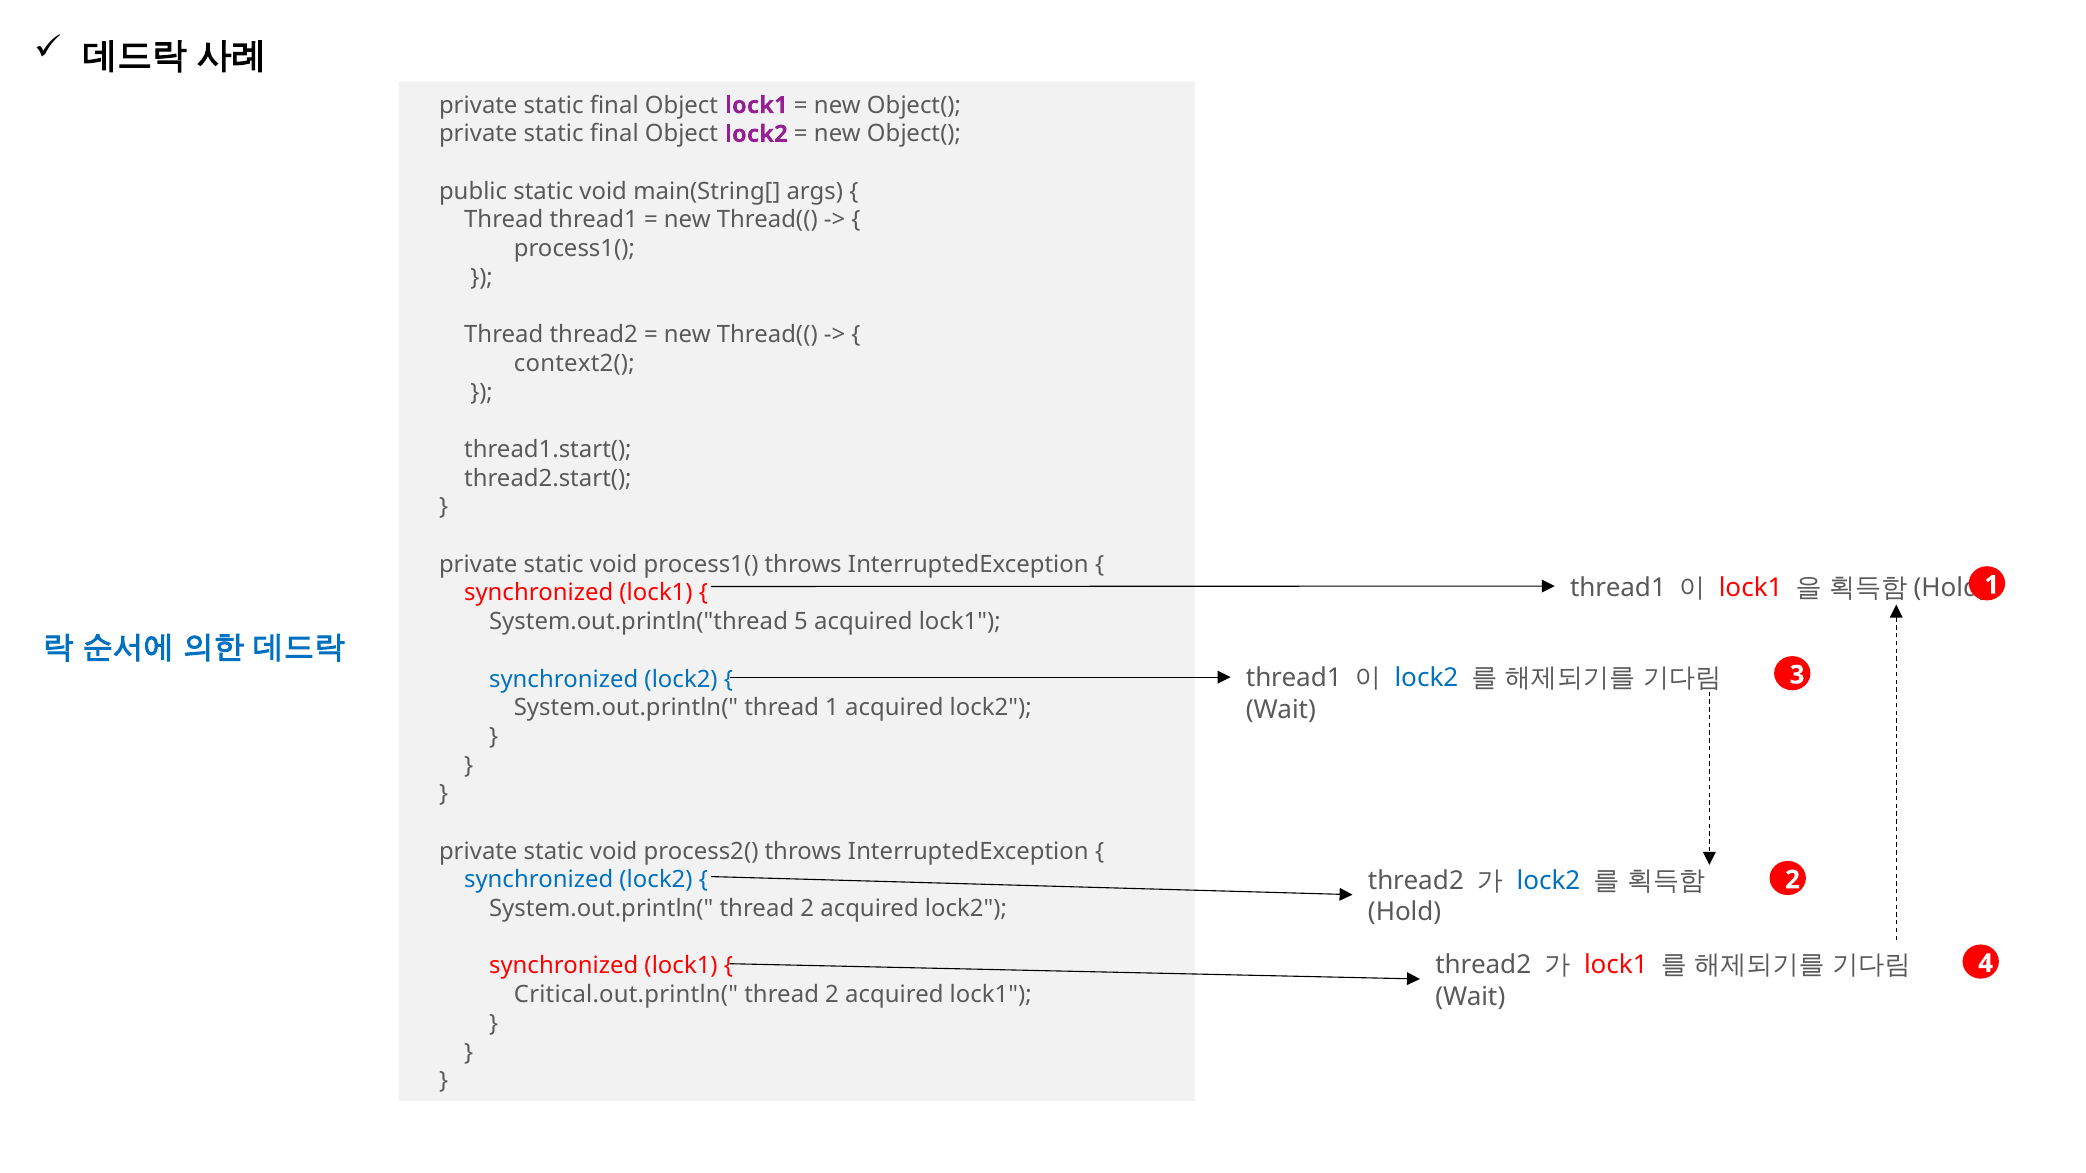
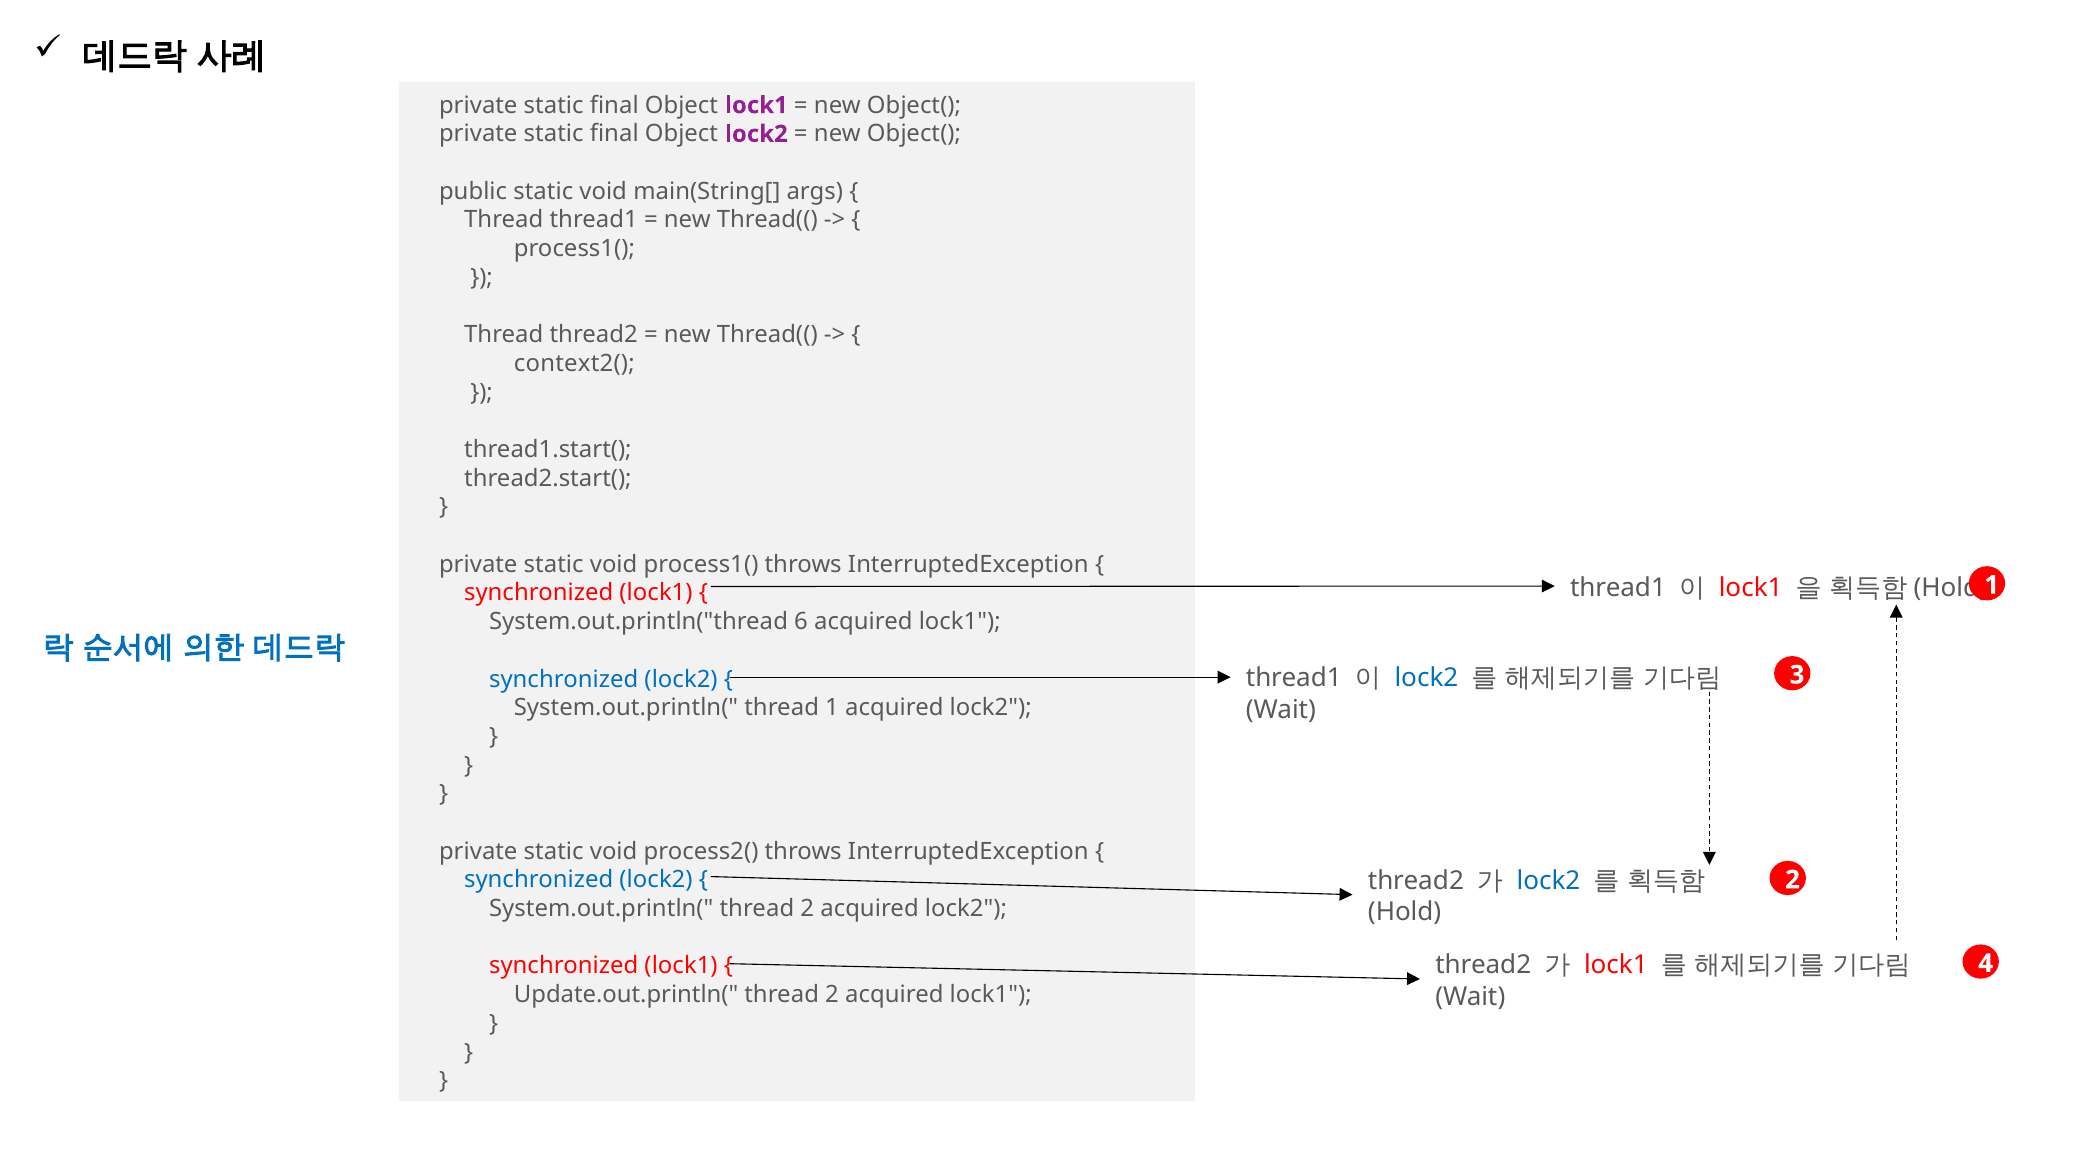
5: 5 -> 6 (801, 622)
Critical.out.println(: Critical.out.println( -> Update.out.println( (626, 995)
